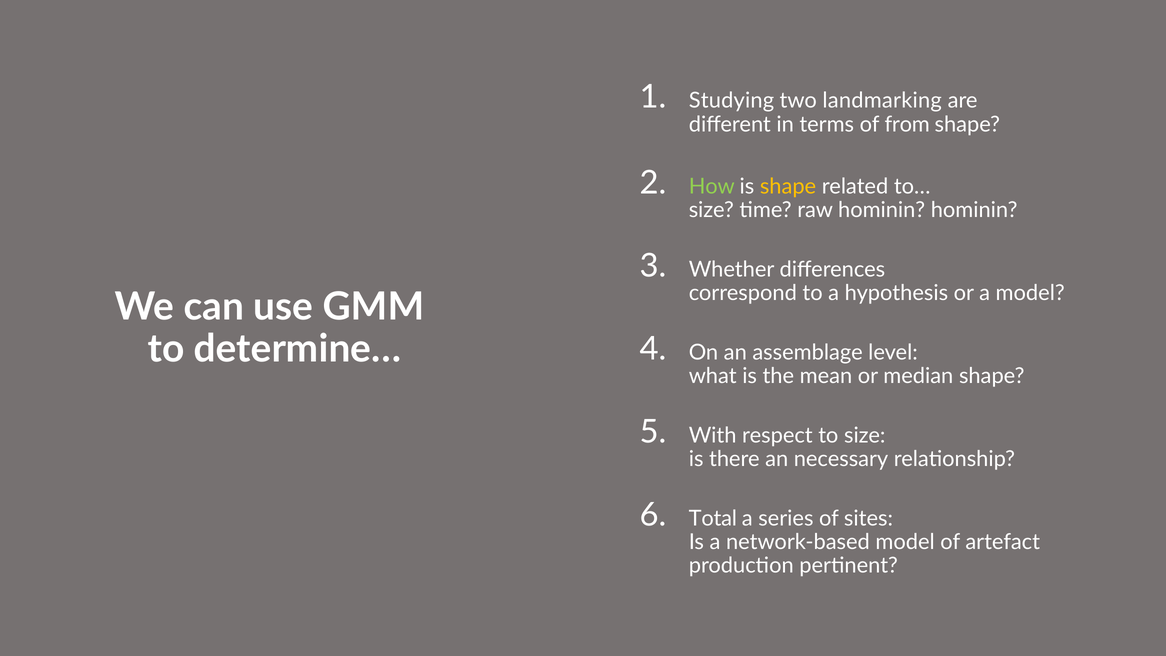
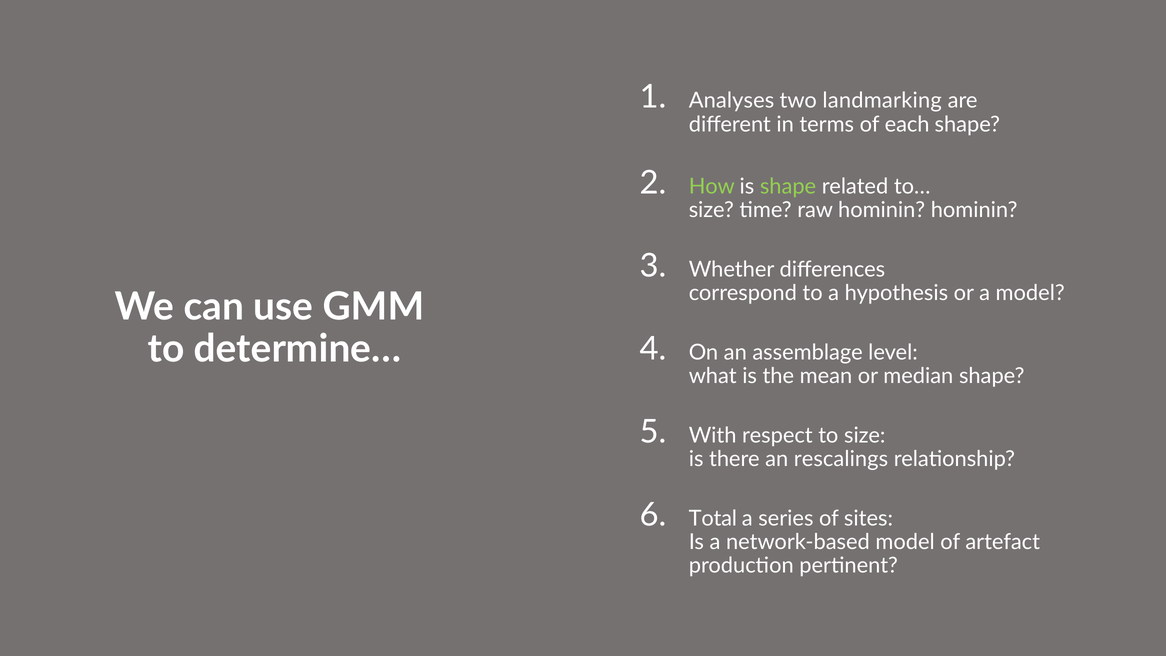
Studying: Studying -> Analyses (732, 101)
from: from -> each (907, 124)
shape colour: yellow -> light green (788, 186)
necessary: necessary -> rescalings (841, 459)
